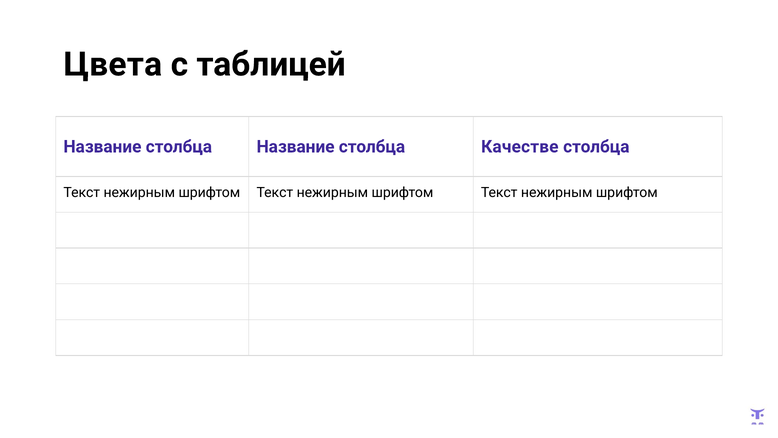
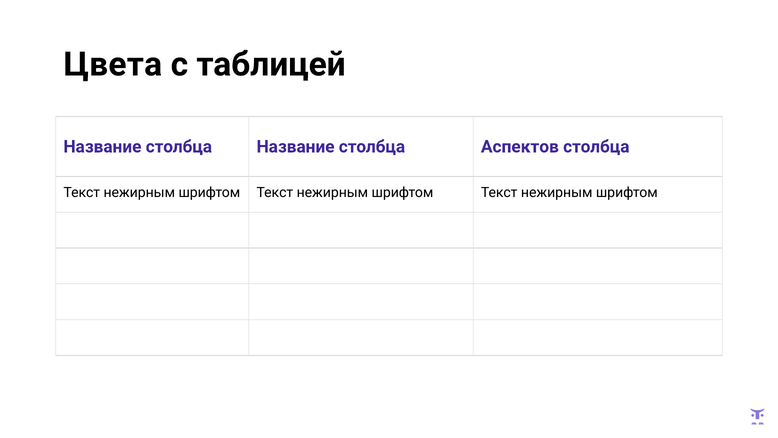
Качестве: Качестве -> Аспектов (520, 147)
